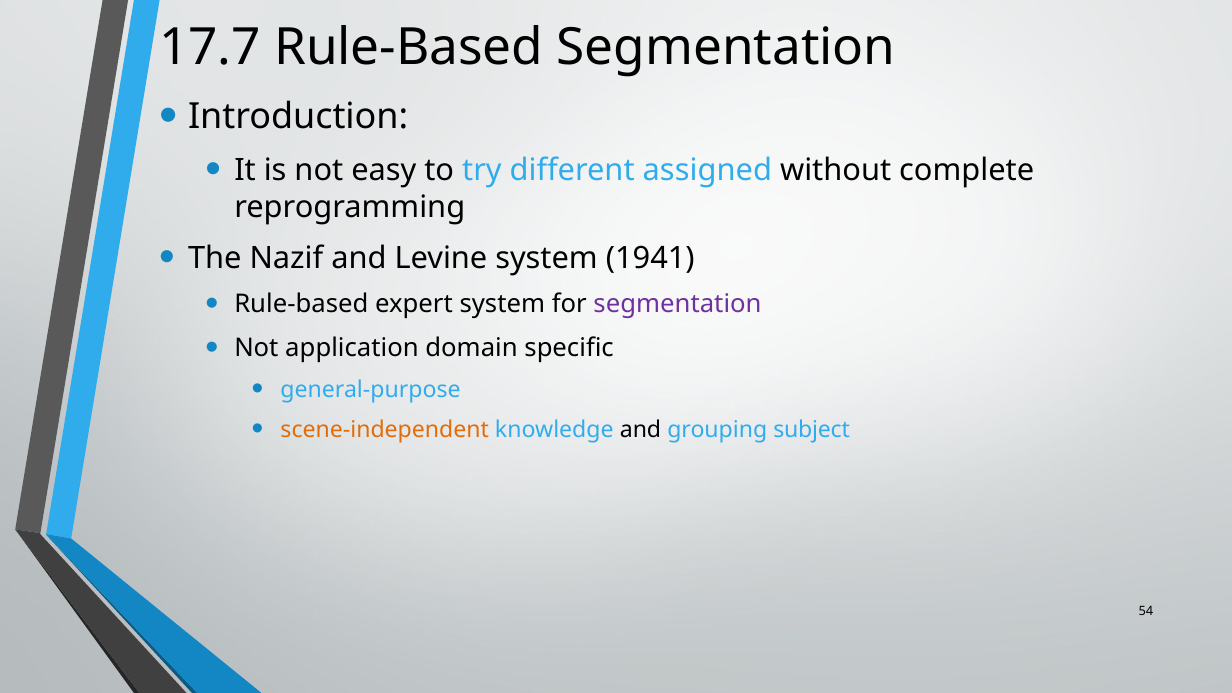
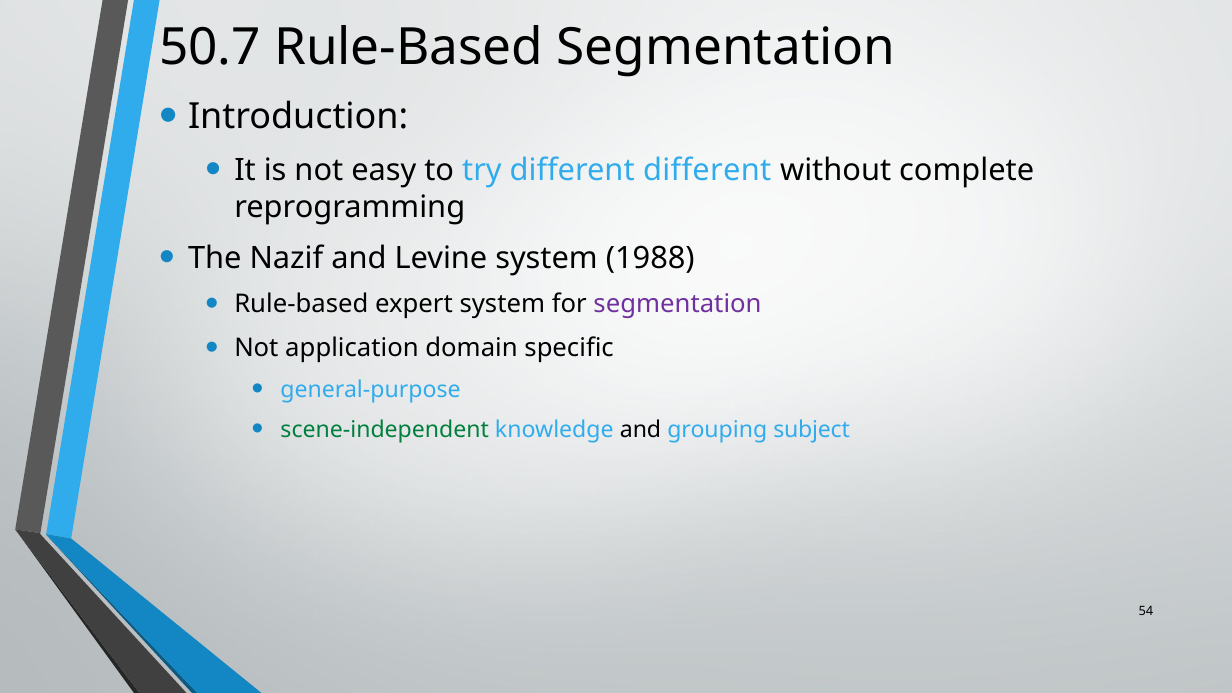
17.7: 17.7 -> 50.7 (210, 48)
different assigned: assigned -> different (707, 170)
1941: 1941 -> 1988 (650, 258)
scene-independent colour: orange -> green (385, 430)
